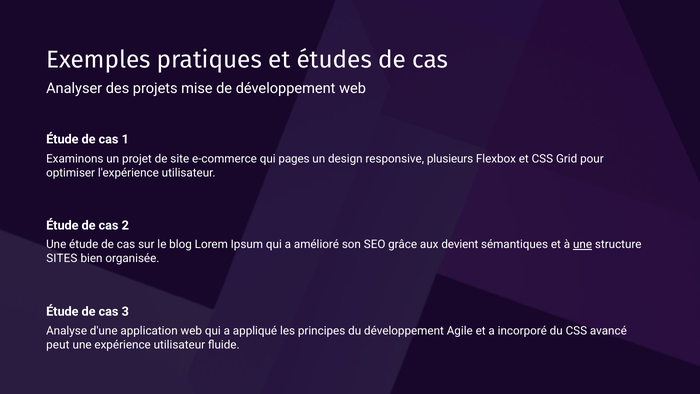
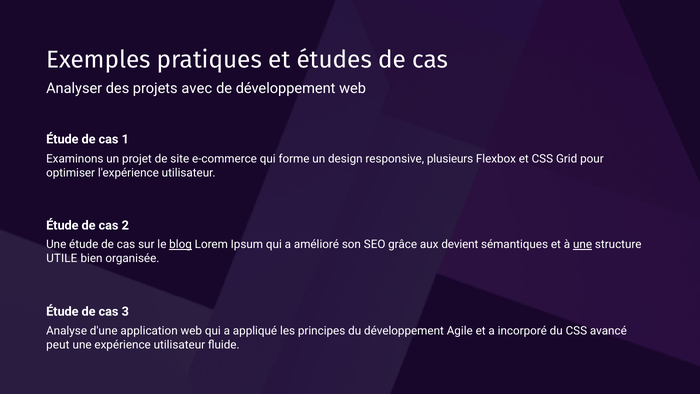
mise: mise -> avec (197, 88)
pages: pages -> forme (294, 159)
blog underline: none -> present (181, 244)
SITES: SITES -> UTILE (62, 258)
